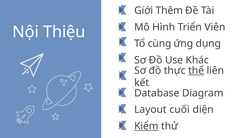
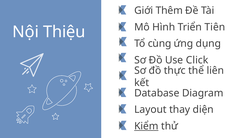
Viên: Viên -> Tiên (215, 27)
Khác: Khác -> Click (197, 60)
thể underline: present -> none (196, 70)
cuối: cuối -> thay (180, 109)
